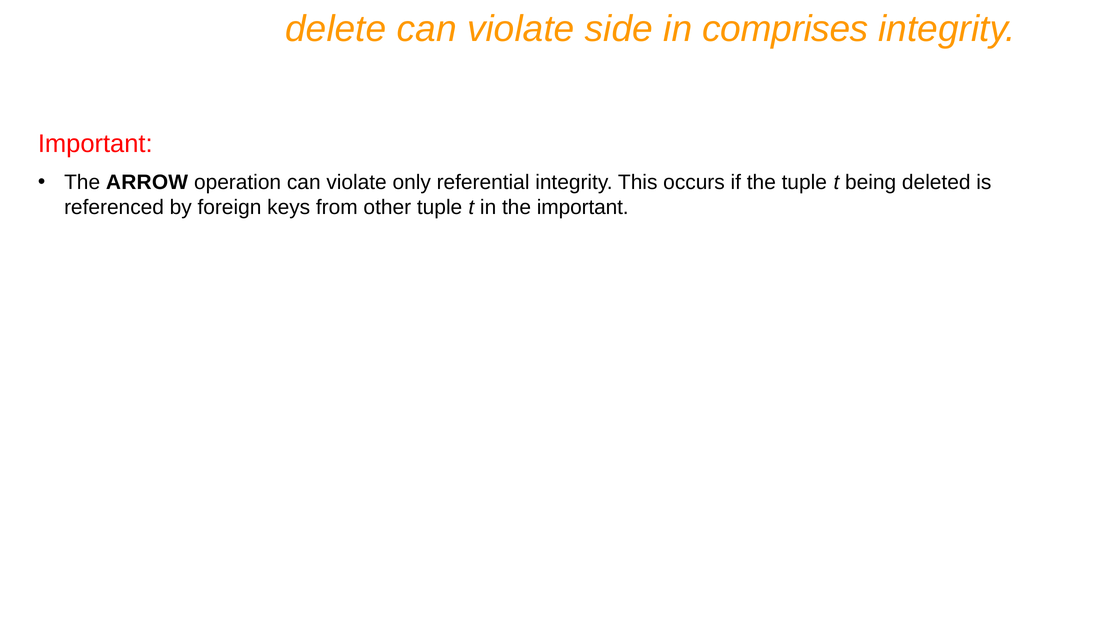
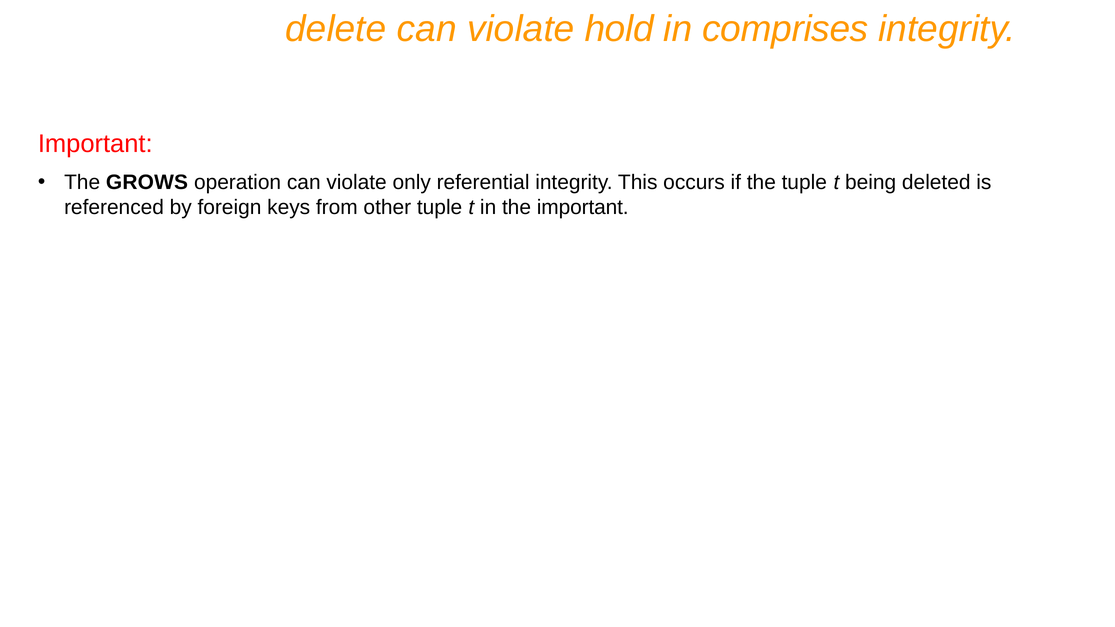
side: side -> hold (619, 29)
ARROW: ARROW -> GROWS (147, 183)
